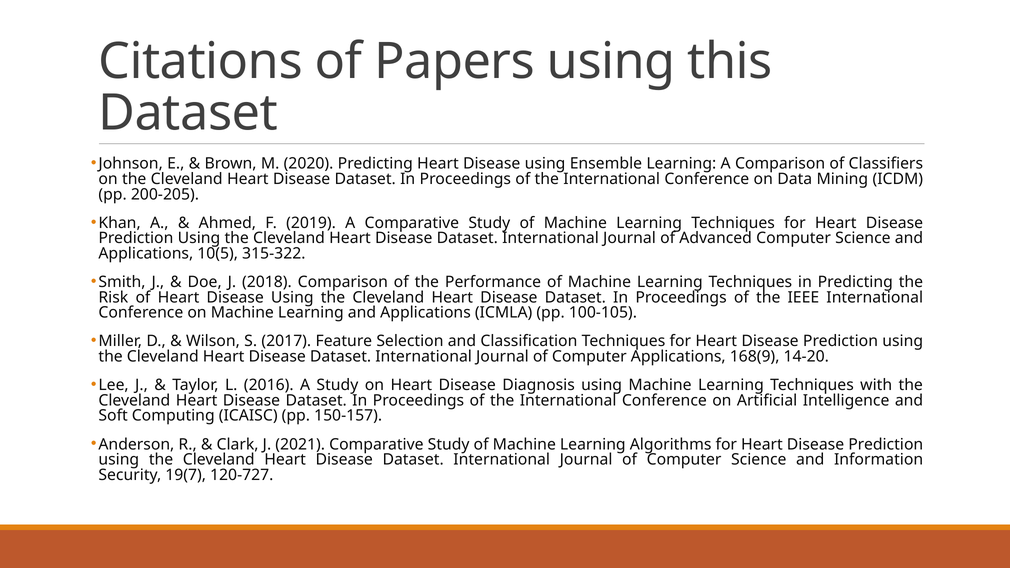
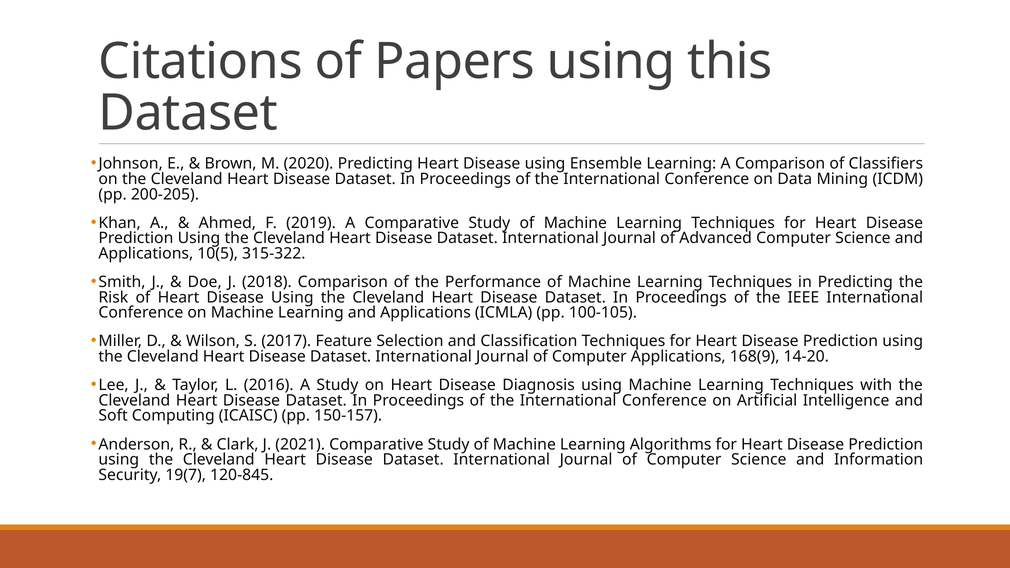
120-727: 120-727 -> 120-845 (242, 475)
